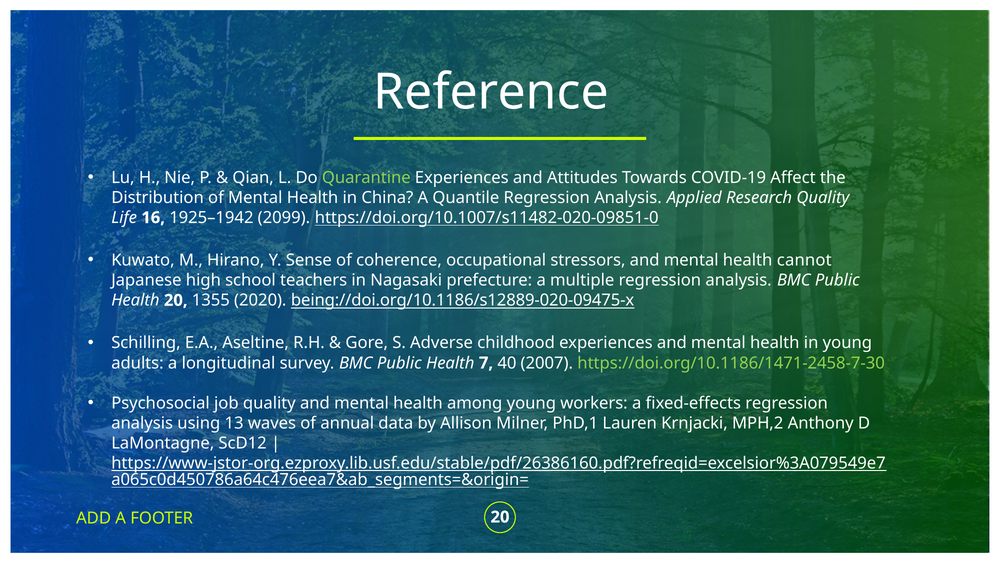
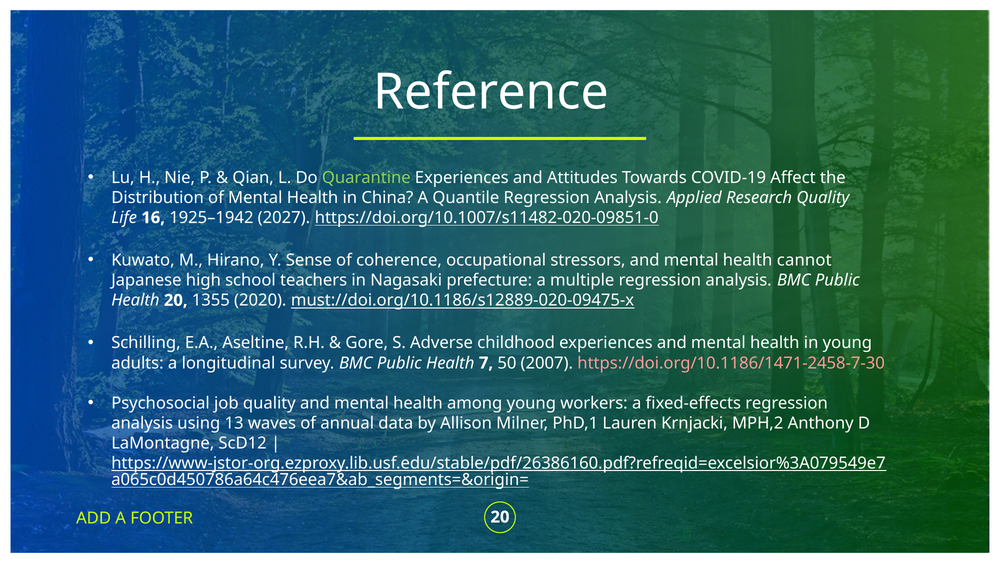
2099: 2099 -> 2027 (284, 217)
being://doi.org/10.1186/s12889-020-09475-x: being://doi.org/10.1186/s12889-020-09475-x -> must://doi.org/10.1186/s12889-020-09475-x (463, 300)
40: 40 -> 50 (507, 363)
https://doi.org/10.1186/1471-2458-7-30 colour: light green -> pink (731, 363)
